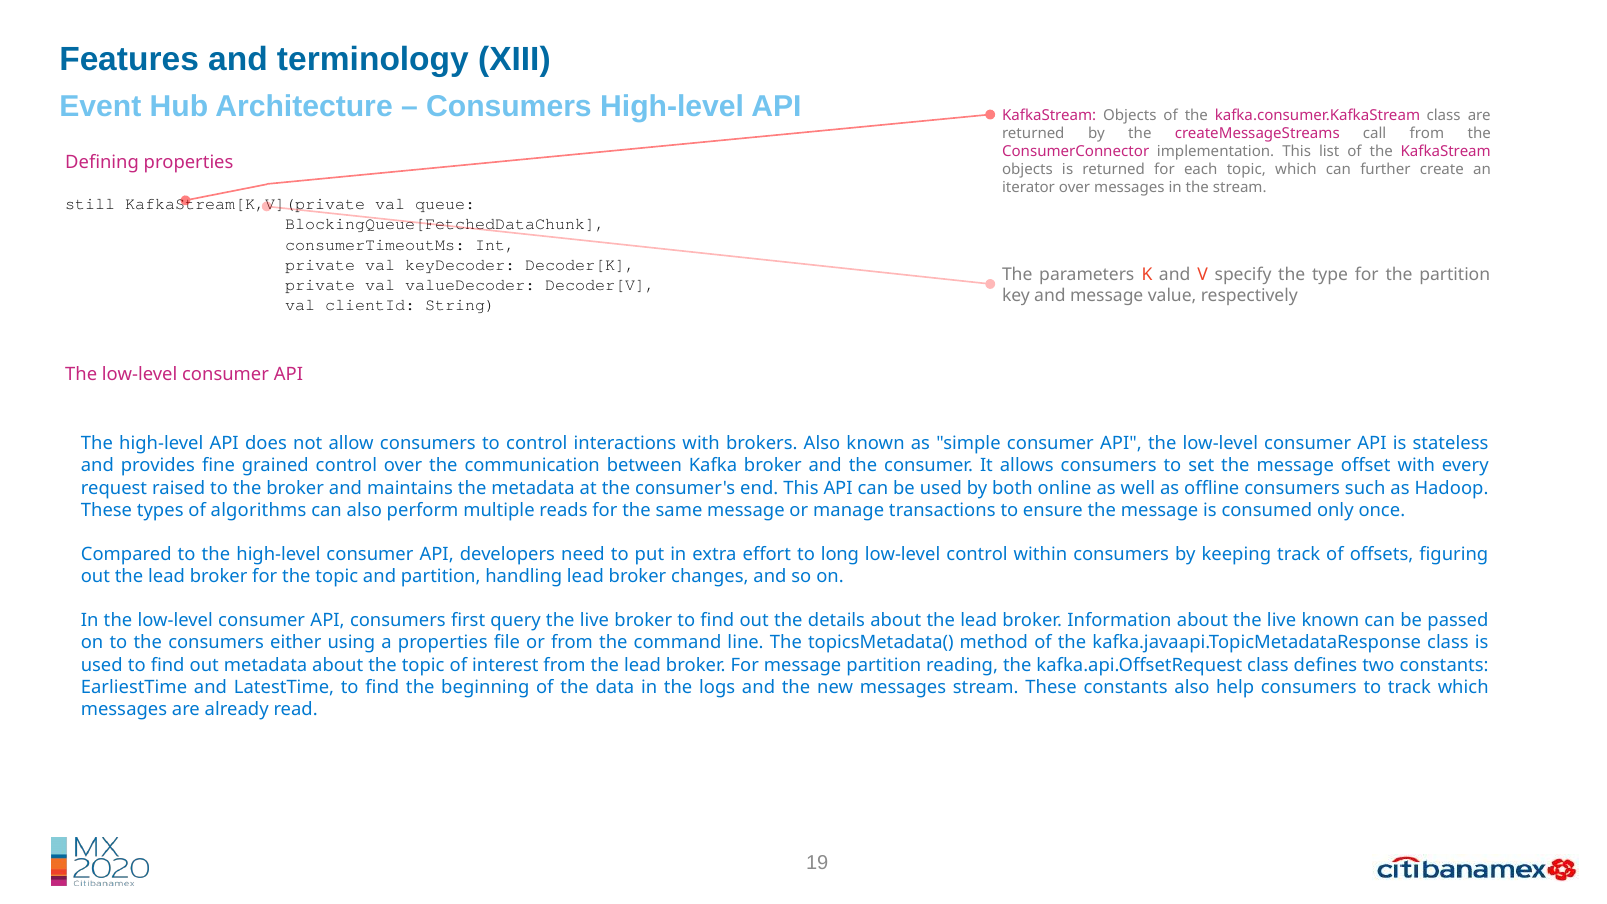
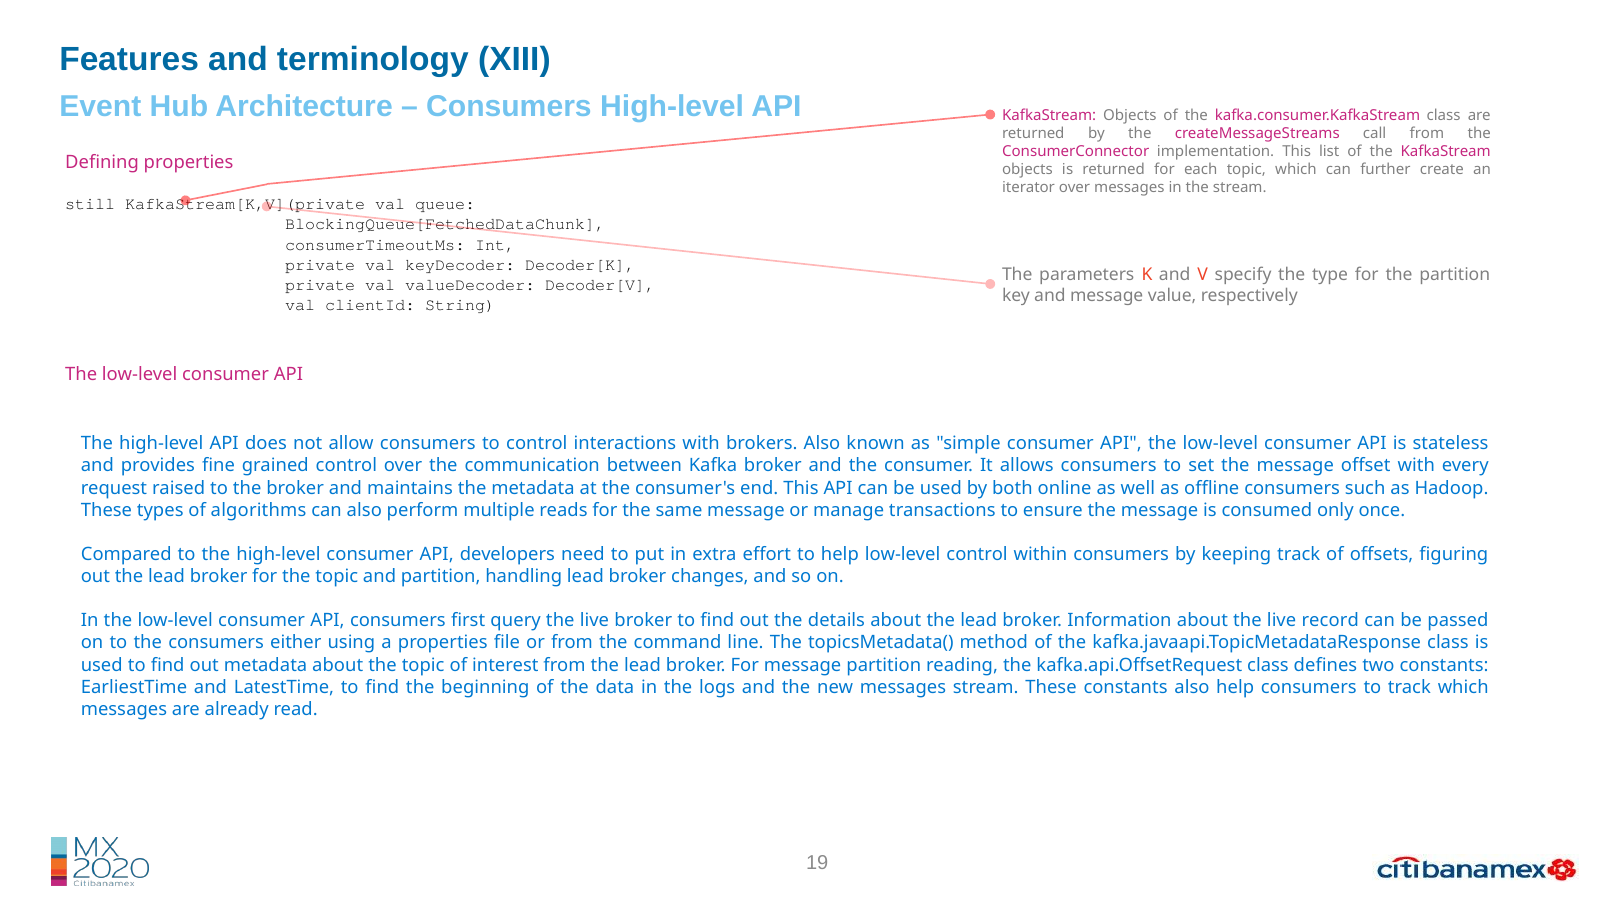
to long: long -> help (840, 554)
live known: known -> record (1330, 621)
